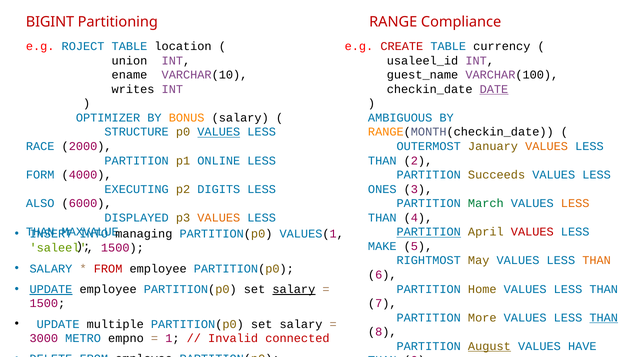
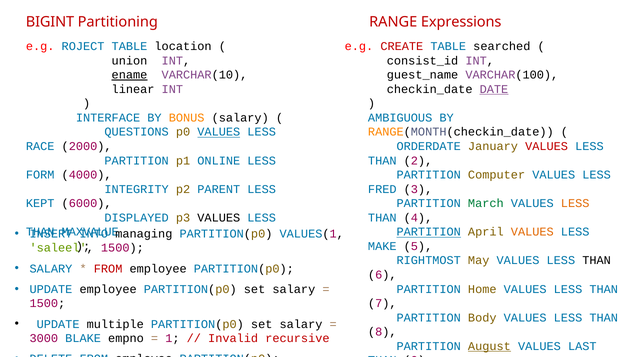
Compliance: Compliance -> Expressions (461, 22)
currency: currency -> searched (502, 46)
usaleel_id: usaleel_id -> consist_id (423, 61)
ename underline: none -> present (129, 75)
writes: writes -> linear (133, 89)
OPTIMIZER: OPTIMIZER -> INTERFACE (108, 118)
STRUCTURE: STRUCTURE -> QUESTIONS (137, 132)
OUTERMOST: OUTERMOST -> ORDERDATE (429, 146)
VALUES colour: orange -> red (547, 146)
Succeeds: Succeeds -> Computer (497, 175)
EXECUTING: EXECUTING -> INTEGRITY (137, 189)
DIGITS: DIGITS -> PARENT (219, 189)
ONES: ONES -> FRED (382, 189)
ALSO: ALSO -> KEPT (40, 204)
VALUES colour: orange -> black (219, 218)
VALUES colour: red -> orange (532, 232)
THAN colour: orange -> black (597, 261)
UPDATE underline: present -> none (51, 289)
salary underline: present -> none (294, 289)
More: More -> Body (482, 318)
THAN underline: present -> none (604, 318)
METRO: METRO -> BLAKE (83, 339)
connected: connected -> recursive (297, 339)
HAVE: HAVE -> LAST (582, 346)
